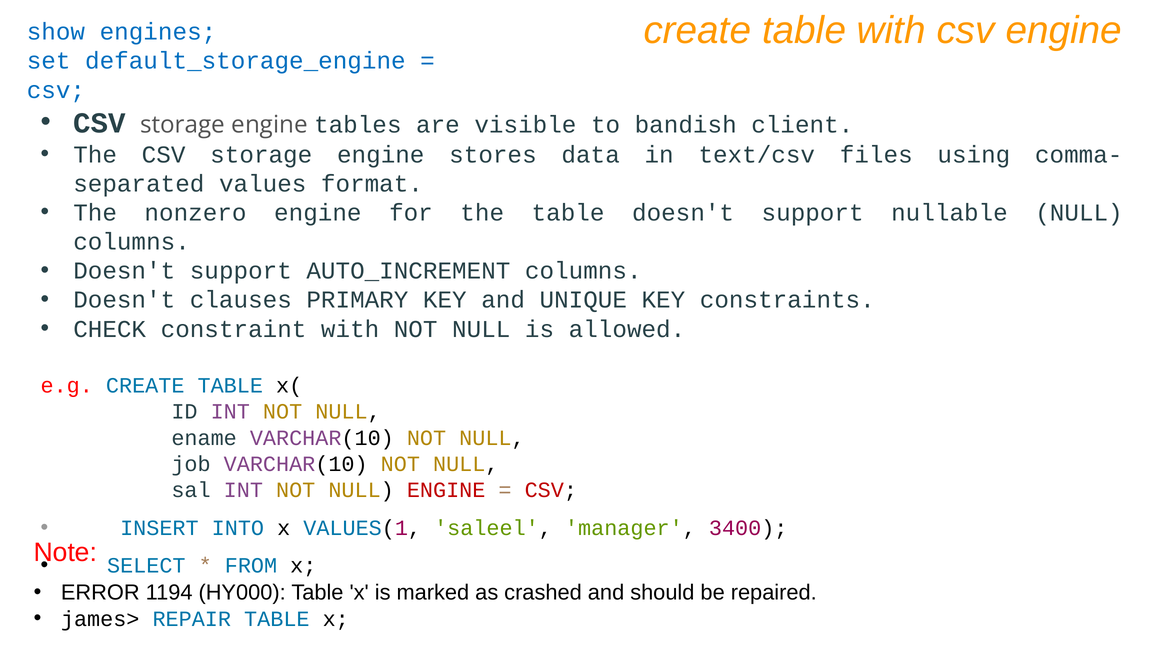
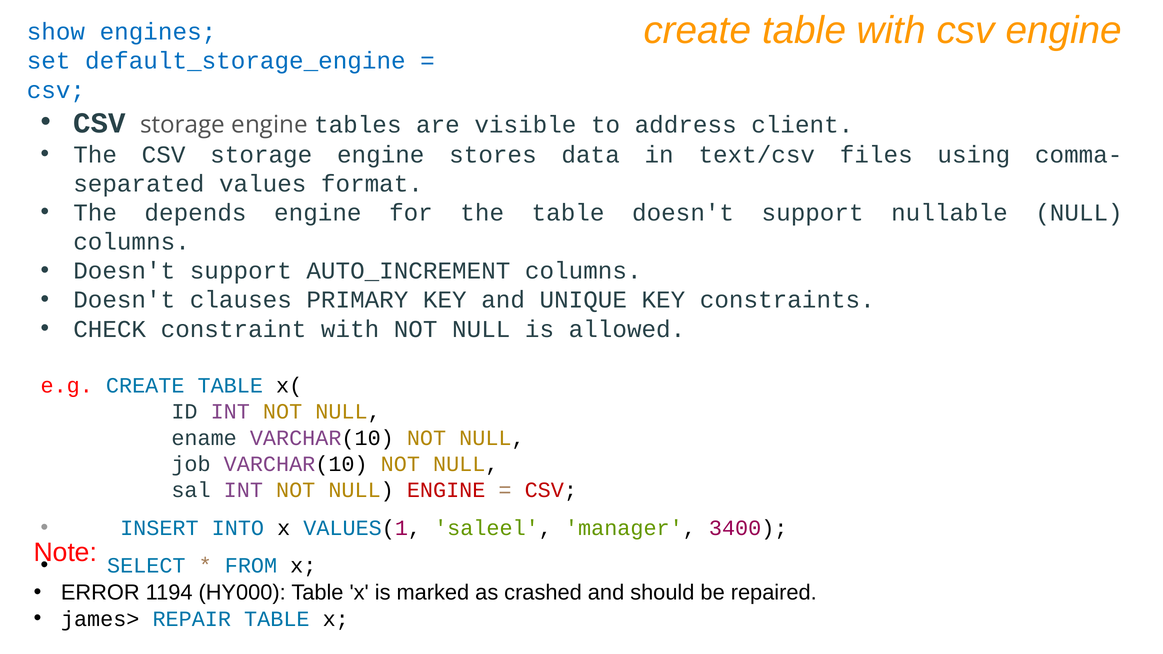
bandish: bandish -> address (686, 125)
nonzero: nonzero -> depends (196, 213)
